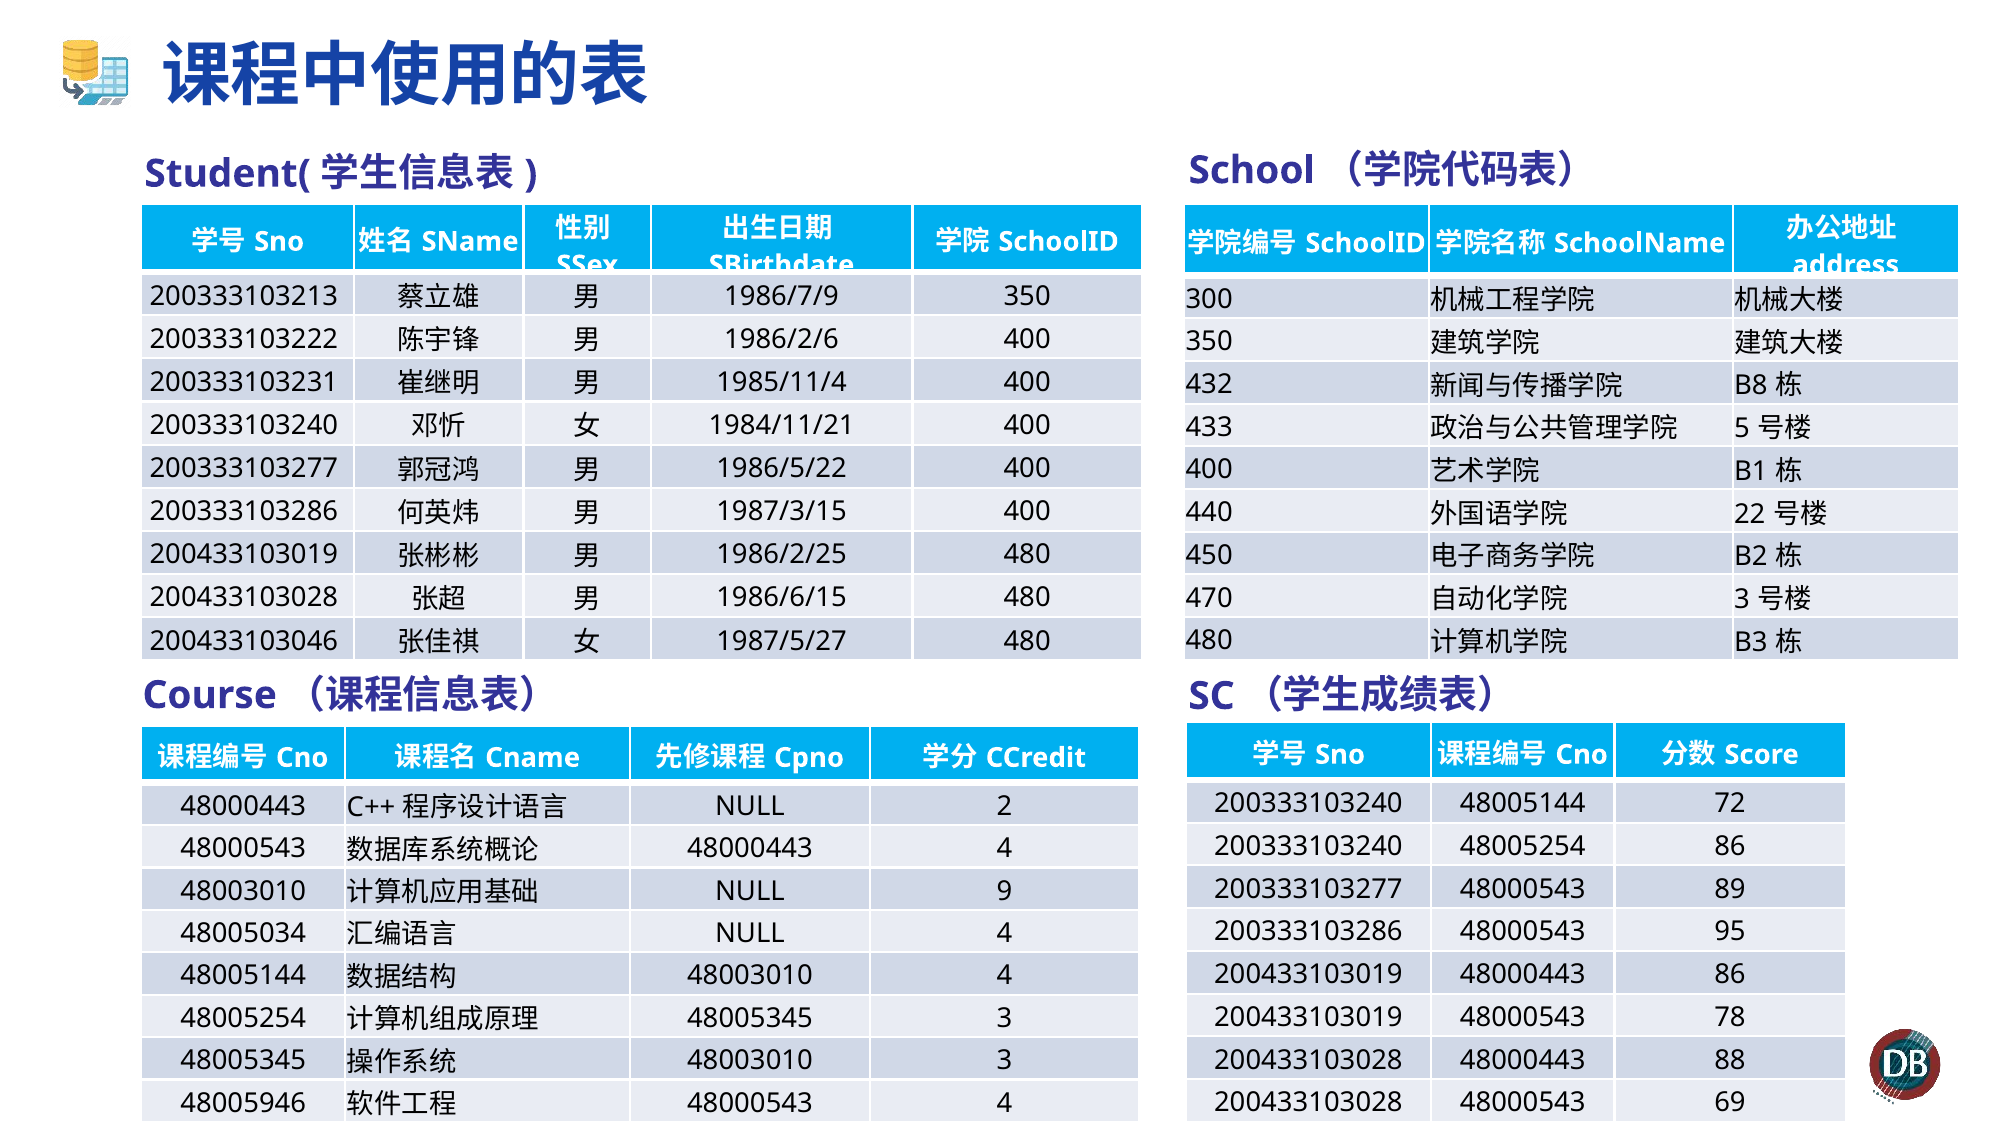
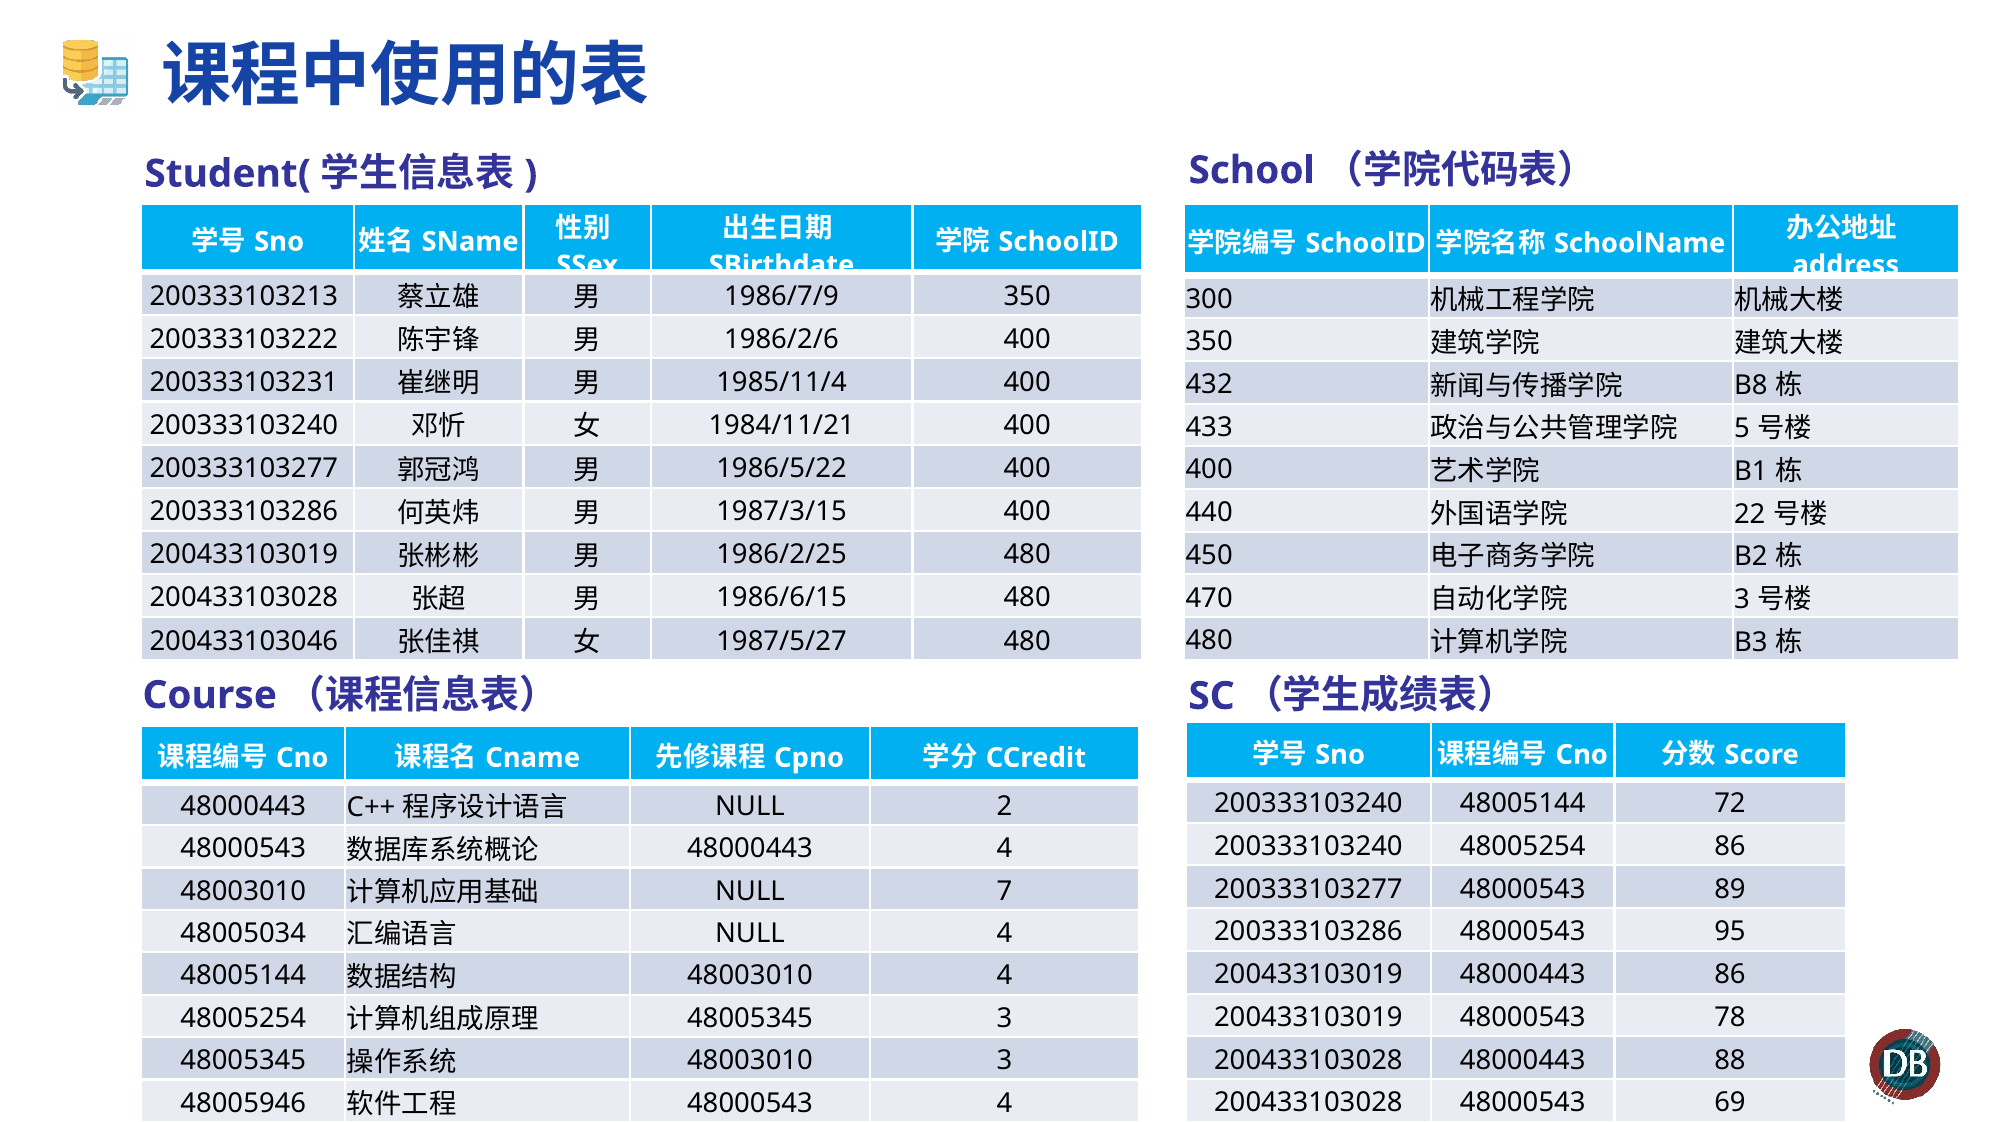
9: 9 -> 7 (1005, 891)
